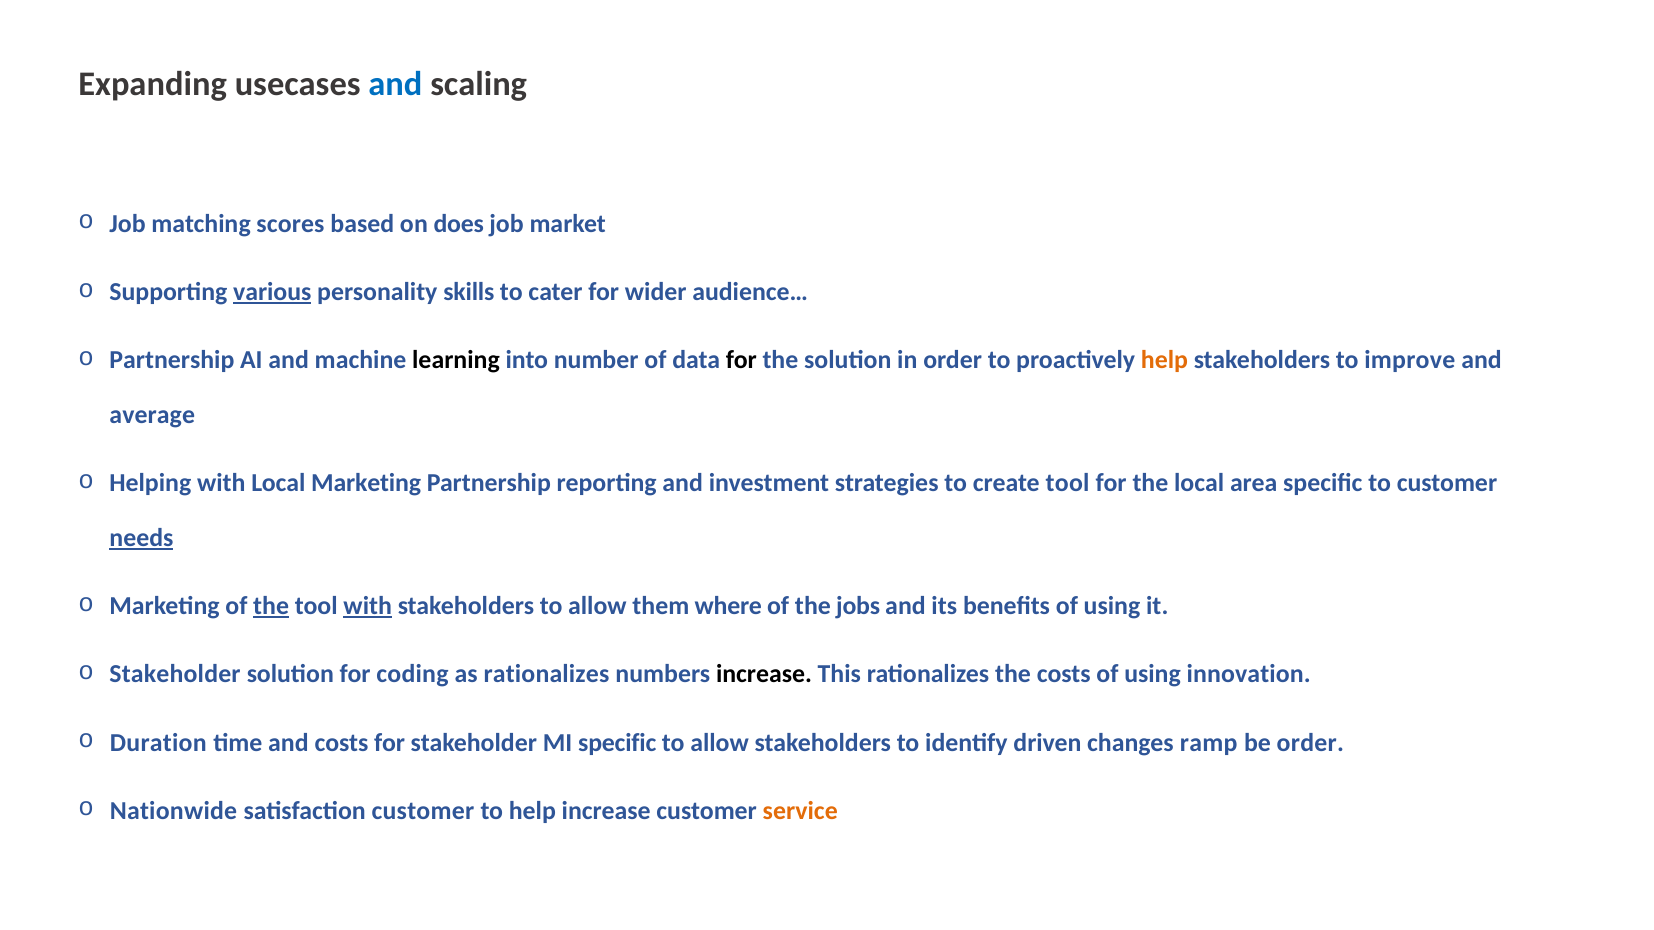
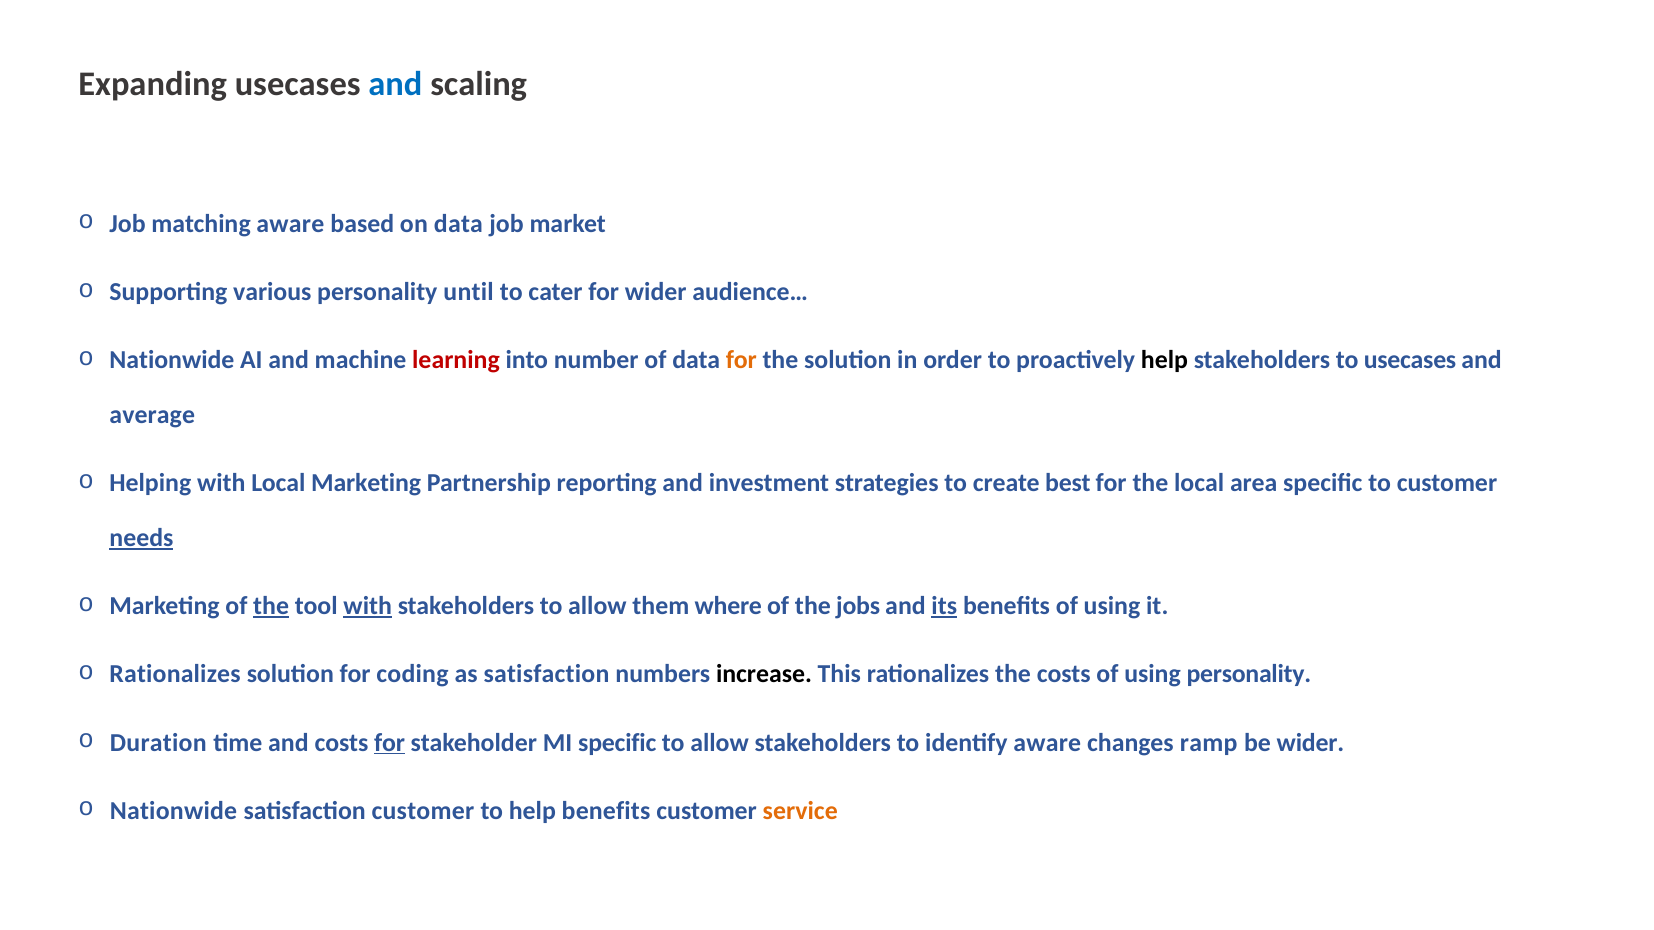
matching scores: scores -> aware (290, 224)
on does: does -> data (458, 224)
various underline: present -> none (272, 292)
skills: skills -> until (469, 292)
Partnership: Partnership -> Nationwide (172, 360)
learning colour: black -> red (456, 360)
for colour: black -> orange (741, 360)
help colour: orange -> black (1165, 360)
to improve: improve -> usecases (1410, 360)
create tool: tool -> best (1068, 483)
its underline: none -> present (944, 606)
Stakeholder: Stakeholder -> Rationalizes (175, 675)
as rationalizes: rationalizes -> satisfaction (546, 675)
using innovation: innovation -> personality (1249, 675)
for underline: none -> present (390, 743)
identify driven: driven -> aware (1047, 743)
be order: order -> wider (1311, 743)
help increase: increase -> benefits (606, 811)
